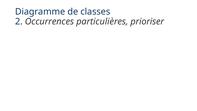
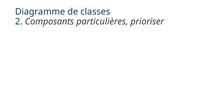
Occurrences: Occurrences -> Composants (49, 21)
